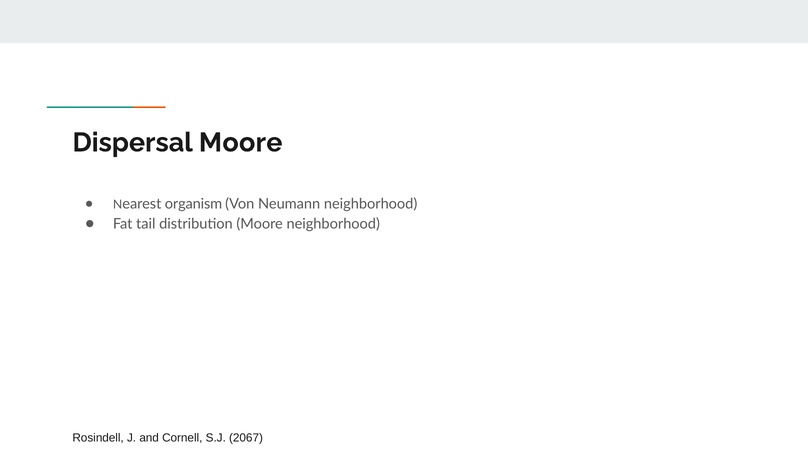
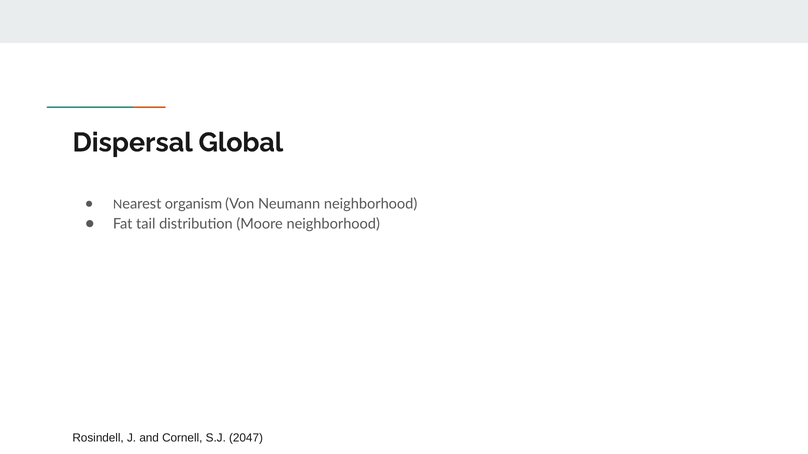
Dispersal Moore: Moore -> Global (241, 143)
2067: 2067 -> 2047 (246, 438)
